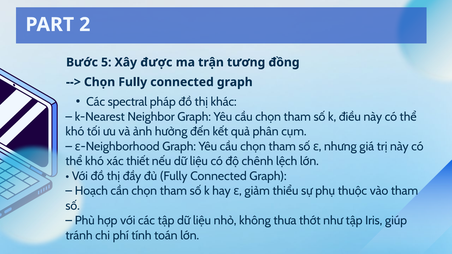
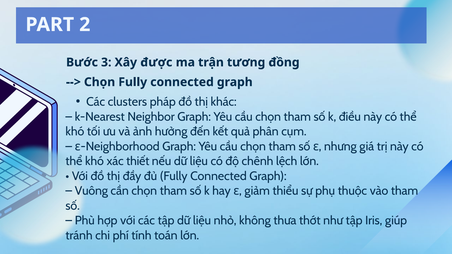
5: 5 -> 3 (106, 62)
spectral: spectral -> clusters (127, 102)
Hoạch: Hoạch -> Vuông (91, 191)
